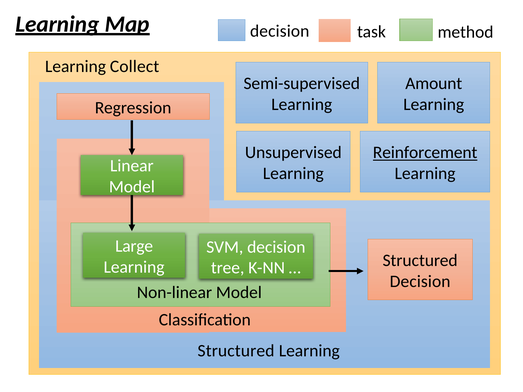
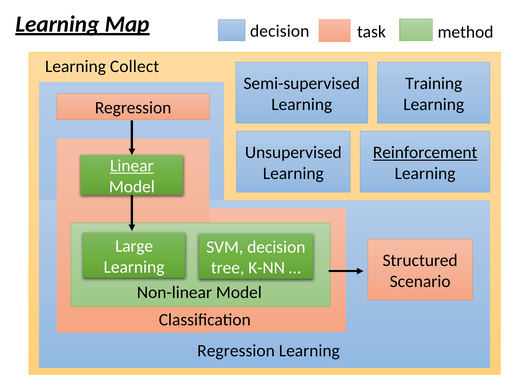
Amount: Amount -> Training (434, 84)
Linear underline: none -> present (132, 166)
Decision: Decision -> Scenario (420, 281)
Structured: Structured -> Regression (236, 351)
